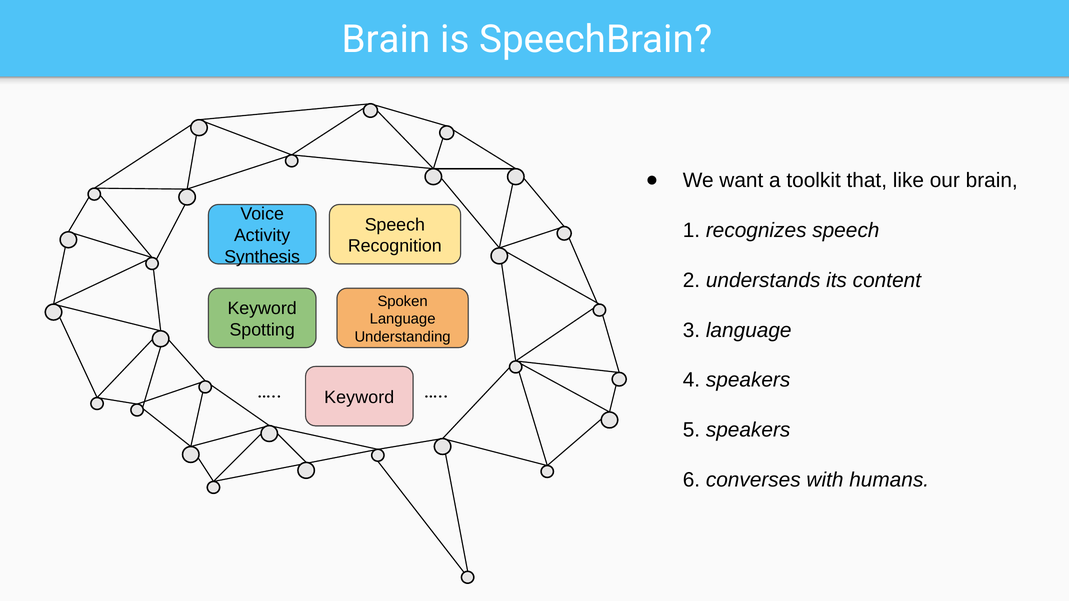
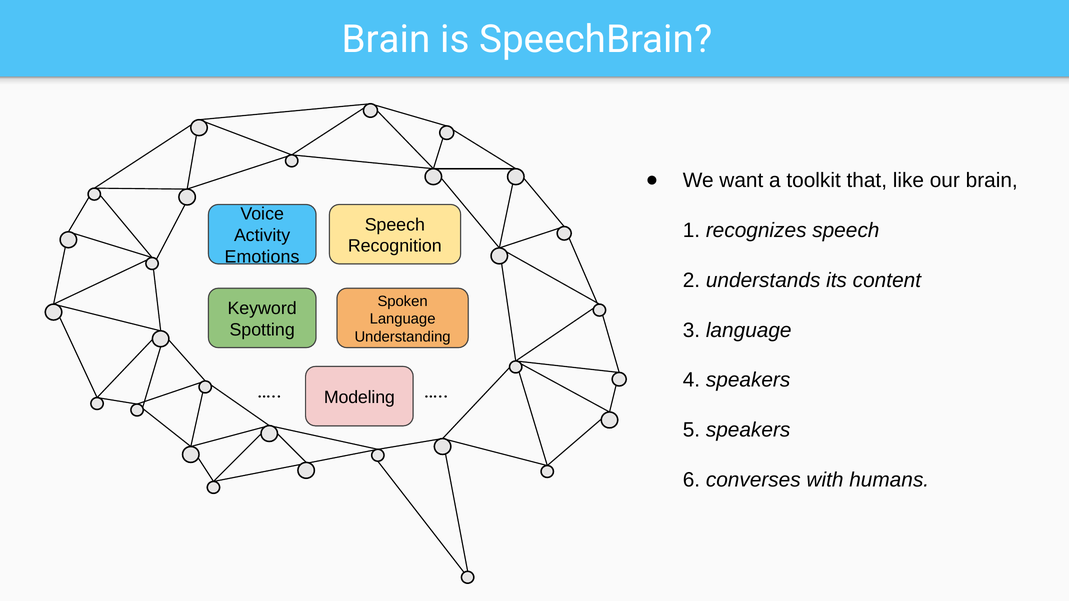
Synthesis: Synthesis -> Emotions (262, 257)
Keyword: Keyword -> Modeling (359, 398)
